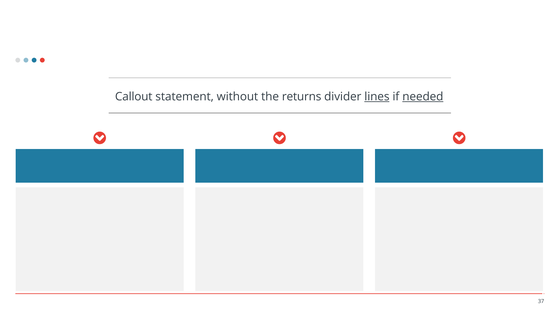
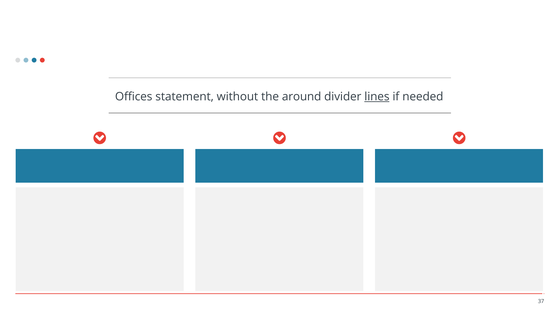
Callout: Callout -> Offices (134, 97)
returns: returns -> around (302, 97)
needed underline: present -> none (423, 97)
